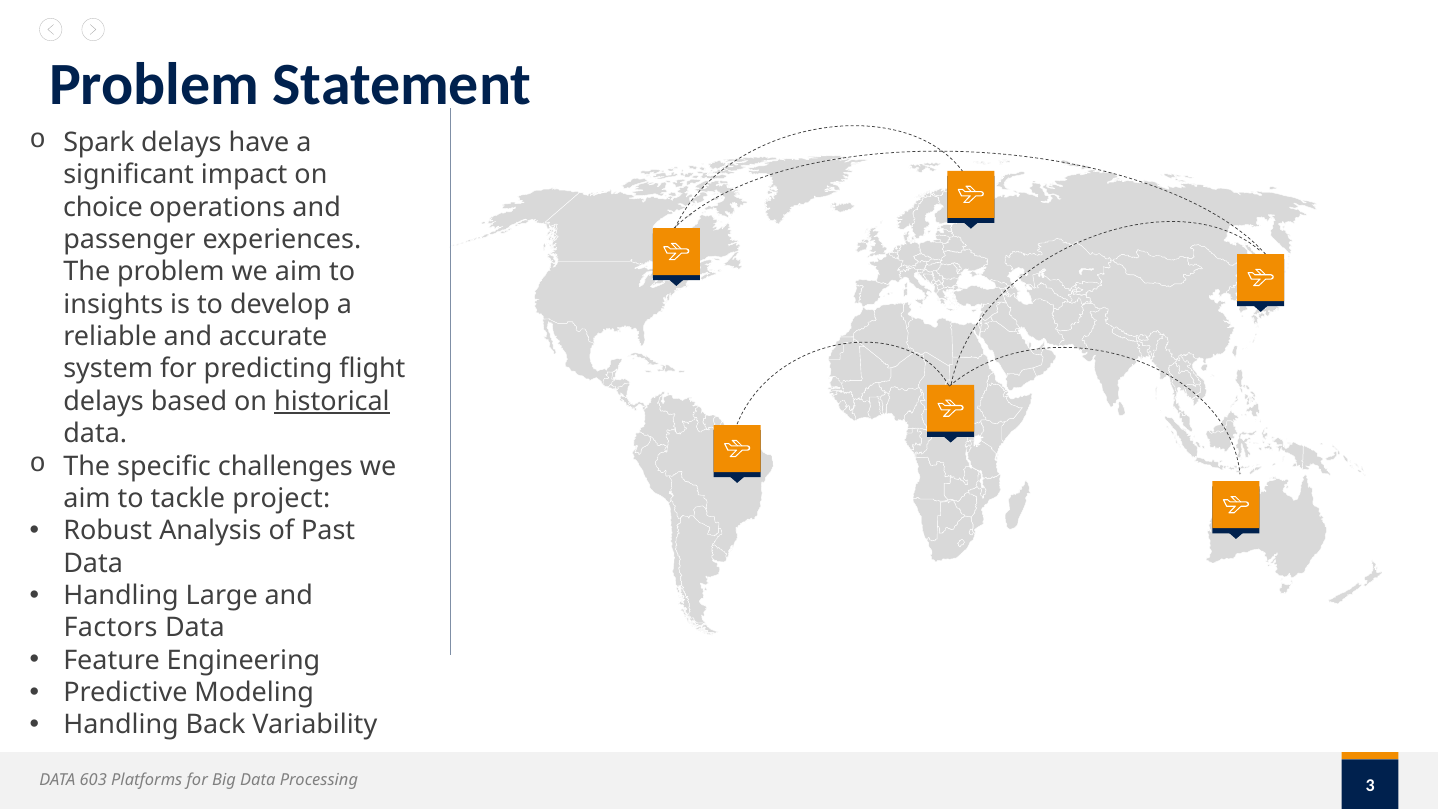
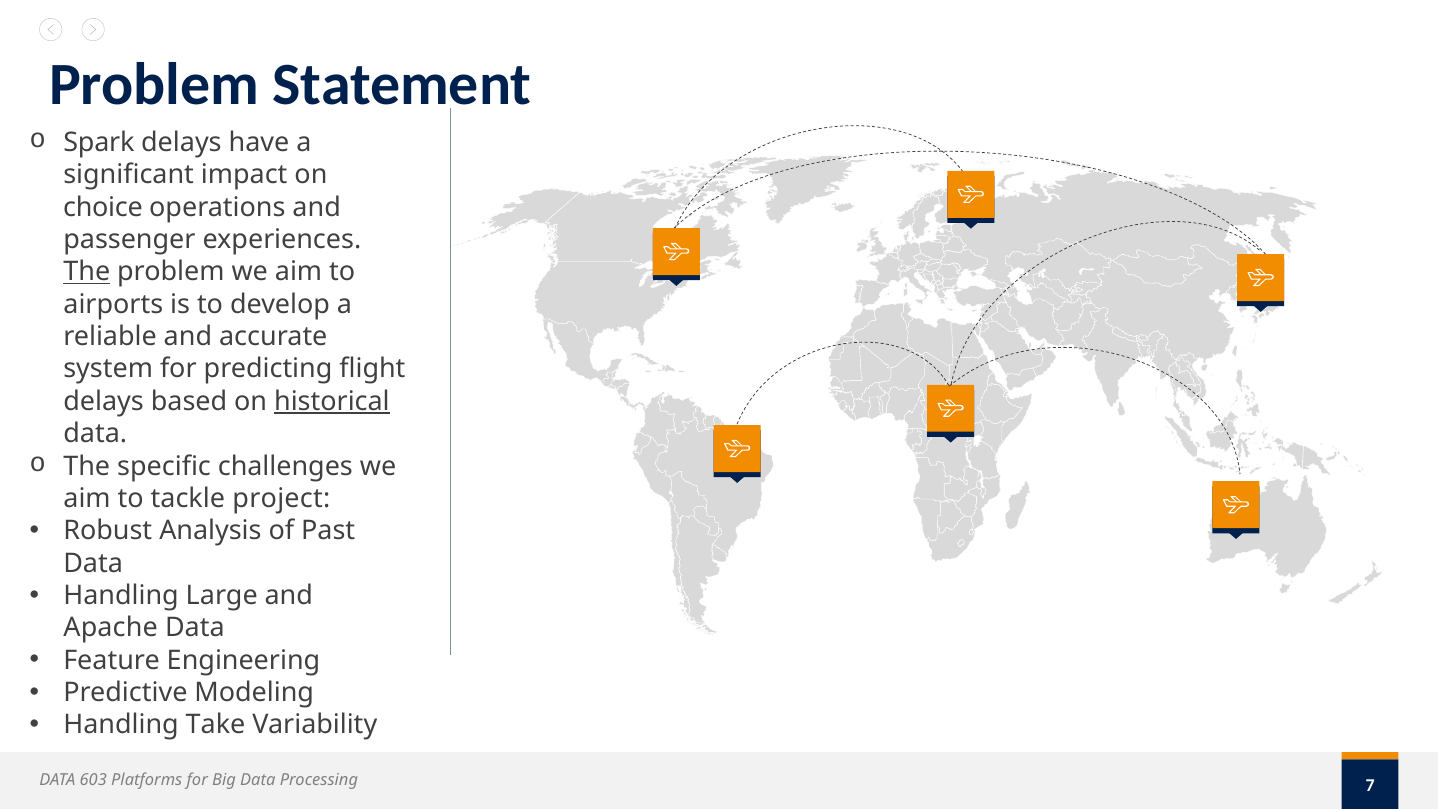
The underline: none -> present (87, 272)
insights: insights -> airports (113, 304)
Factors: Factors -> Apache (111, 628)
Back: Back -> Take (216, 725)
3: 3 -> 7 (1370, 785)
